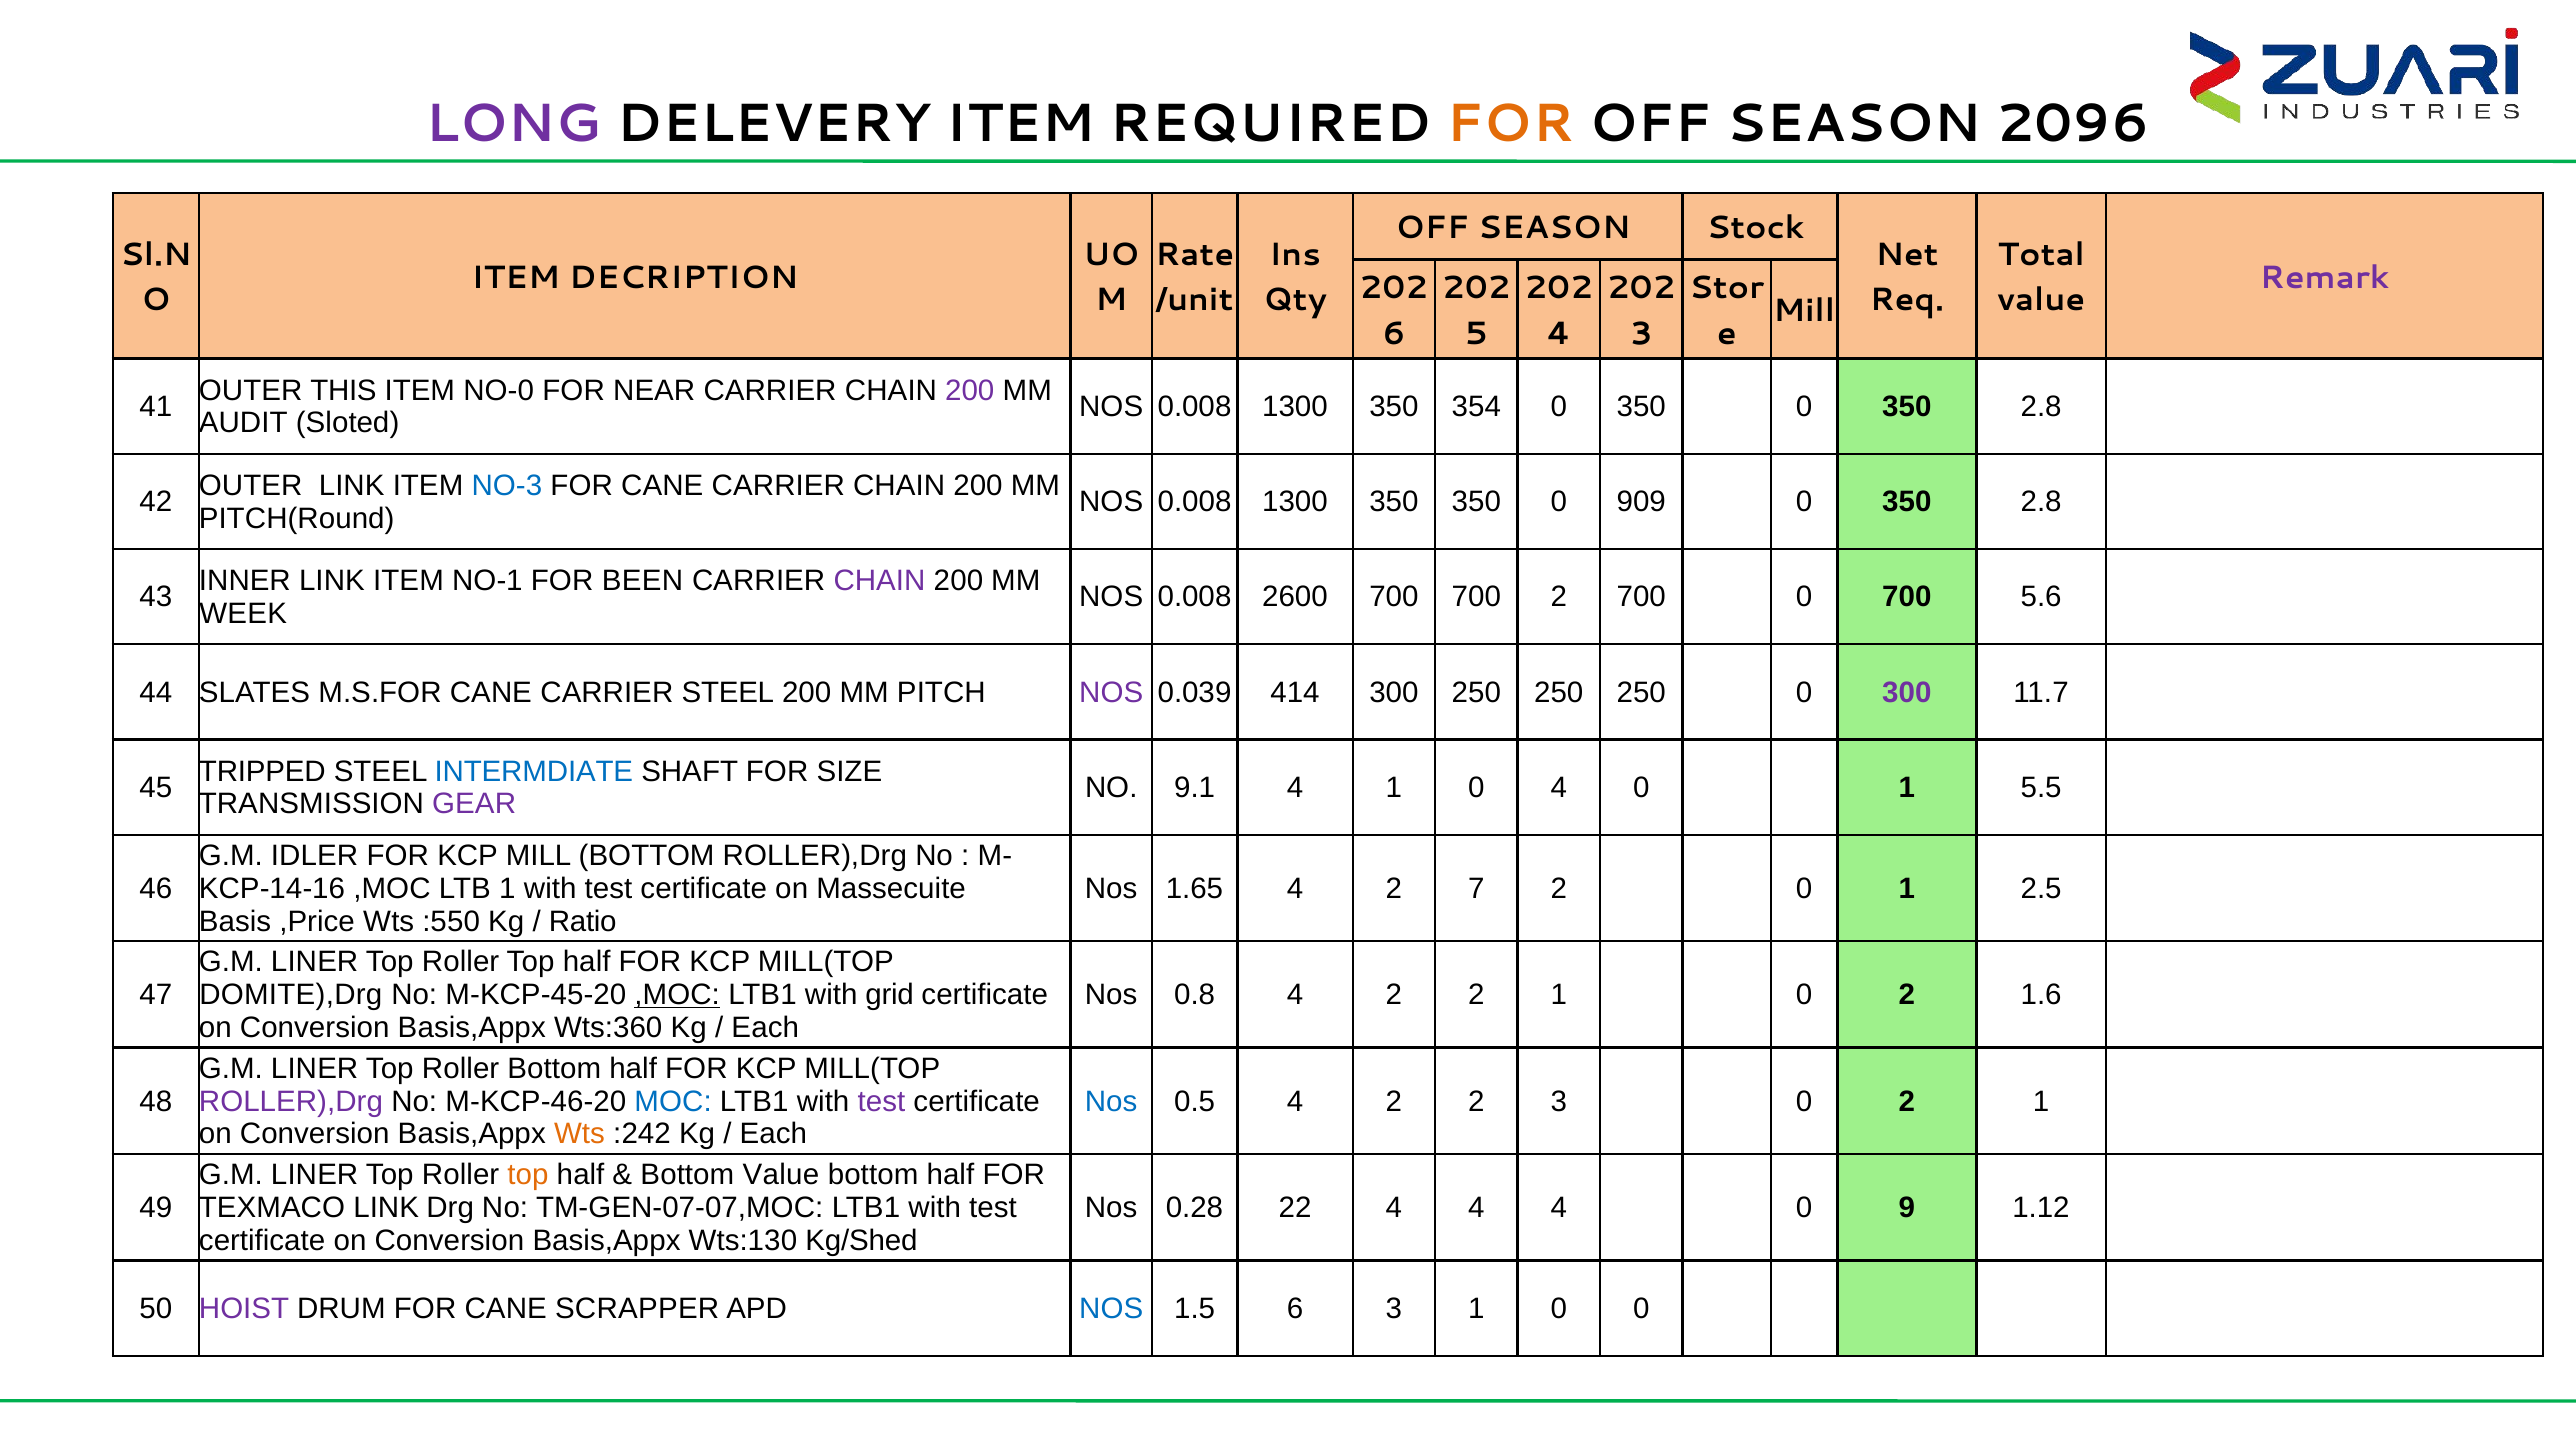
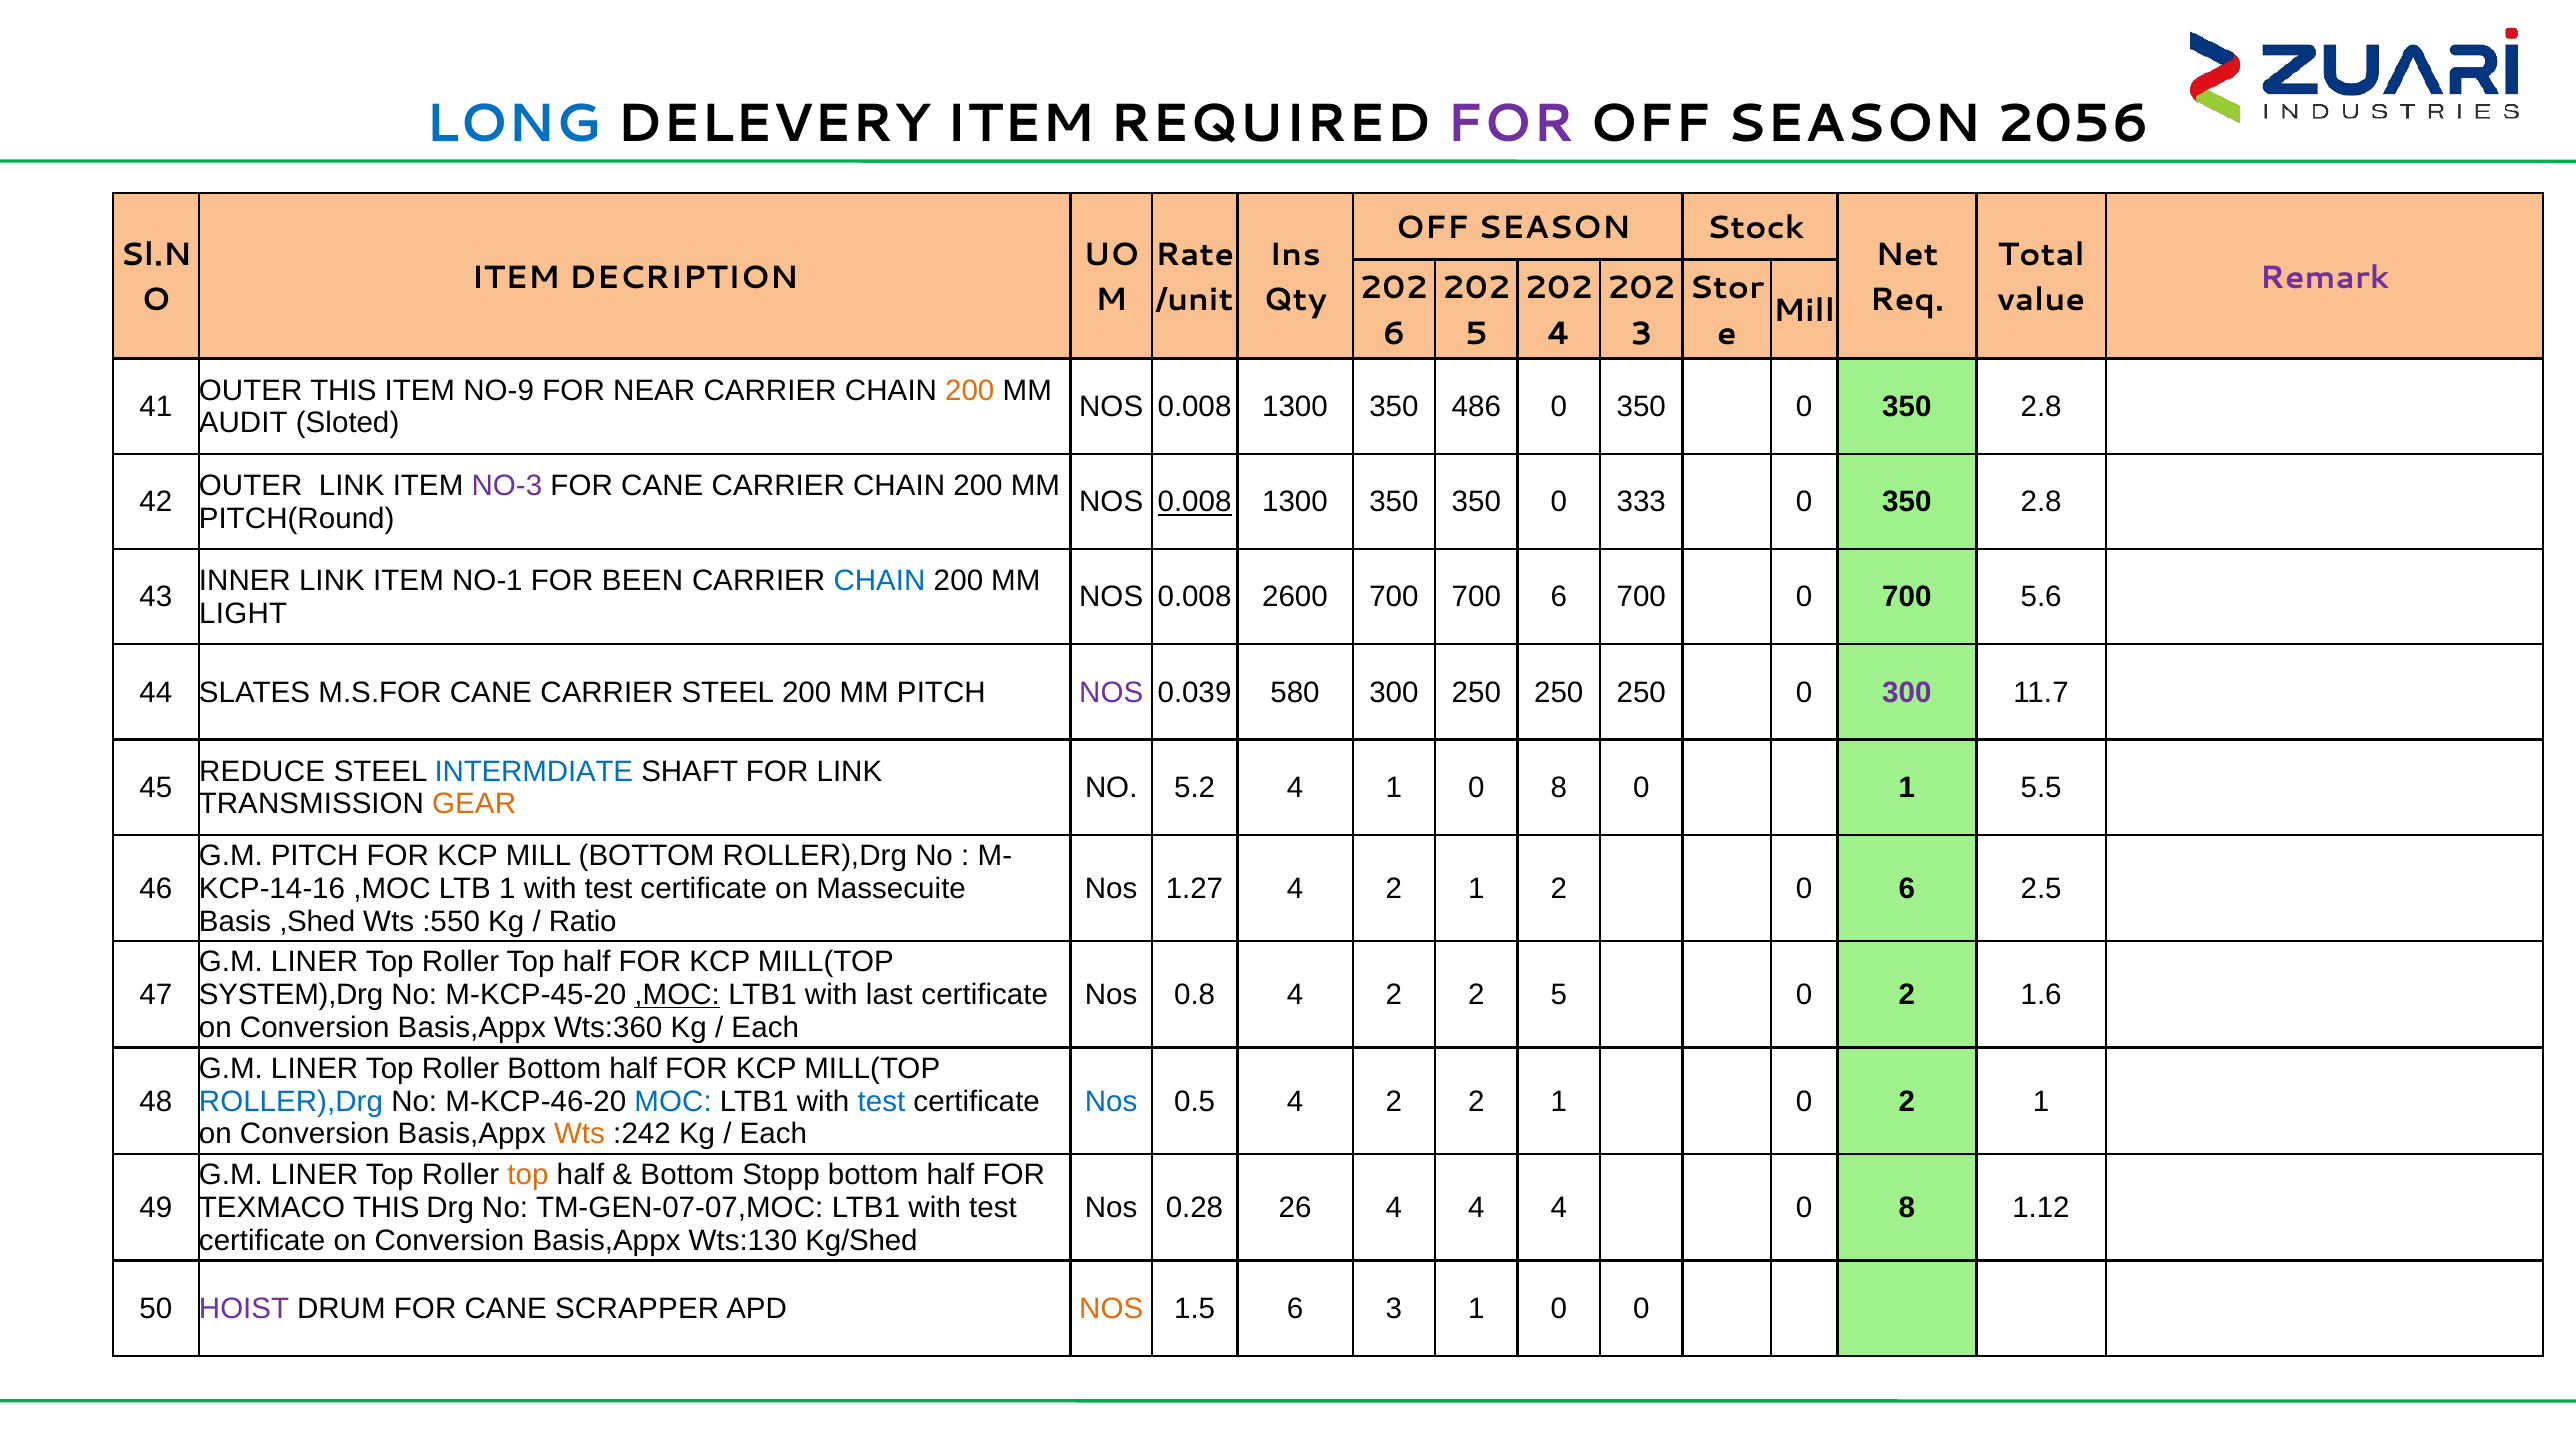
LONG colour: purple -> blue (513, 123)
FOR colour: orange -> purple (1510, 123)
2096: 2096 -> 2056 (2073, 123)
NO-0: NO-0 -> NO-9 (499, 390)
200 colour: purple -> orange (970, 390)
354: 354 -> 486 (1476, 407)
NO-3 colour: blue -> purple (507, 486)
0.008 underline: none -> present (1195, 502)
909: 909 -> 333 (1641, 502)
CHAIN colour: purple -> blue (879, 581)
700 2: 2 -> 6 (1559, 597)
WEEK: WEEK -> LIGHT (243, 614)
414: 414 -> 580 (1295, 692)
TRIPPED: TRIPPED -> REDUCE (262, 771)
FOR SIZE: SIZE -> LINK (849, 771)
9.1: 9.1 -> 5.2 (1195, 788)
1 0 4: 4 -> 8 (1559, 788)
GEAR colour: purple -> orange (474, 804)
G.M IDLER: IDLER -> PITCH (315, 856)
1.65: 1.65 -> 1.27 (1194, 888)
4 2 7: 7 -> 1 (1476, 888)
2 0 1: 1 -> 6 (1907, 888)
,Price: ,Price -> ,Shed (317, 921)
DOMITE),Drg: DOMITE),Drg -> SYSTEM),Drg (291, 995)
grid: grid -> last (889, 995)
2 2 1: 1 -> 5 (1559, 995)
ROLLER),Drg colour: purple -> blue (291, 1101)
test colour: purple -> blue (881, 1101)
2 2 3: 3 -> 1 (1559, 1101)
Bottom Value: Value -> Stopp (781, 1175)
TEXMACO LINK: LINK -> THIS (386, 1208)
22: 22 -> 26 (1295, 1208)
4 0 9: 9 -> 8 (1907, 1208)
NOS colour: blue -> orange (1111, 1309)
